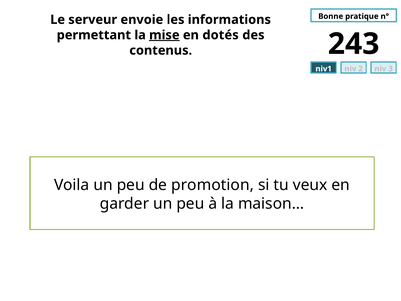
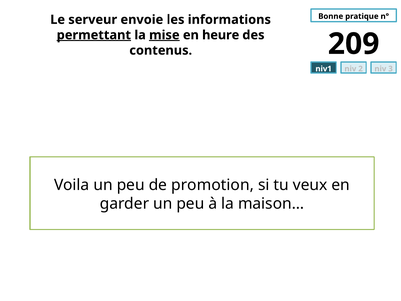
permettant underline: none -> present (94, 35)
dotés: dotés -> heure (221, 35)
243: 243 -> 209 (354, 44)
